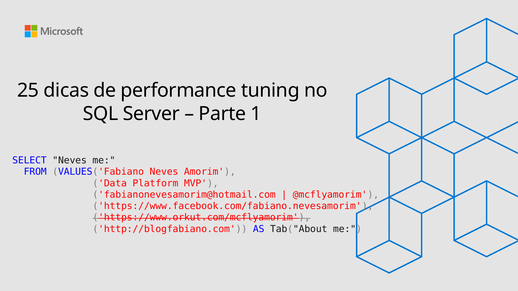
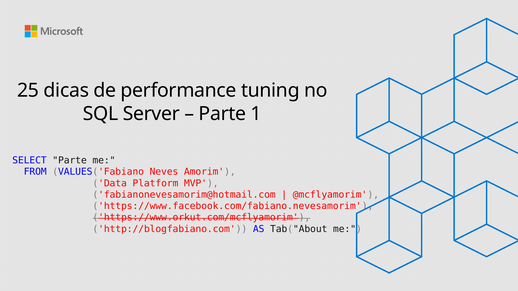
SELECT Neves: Neves -> Parte (70, 161)
